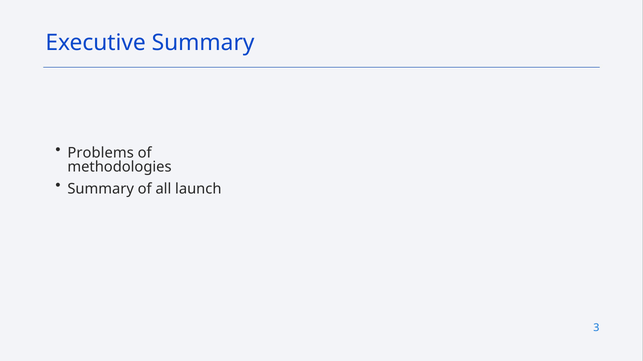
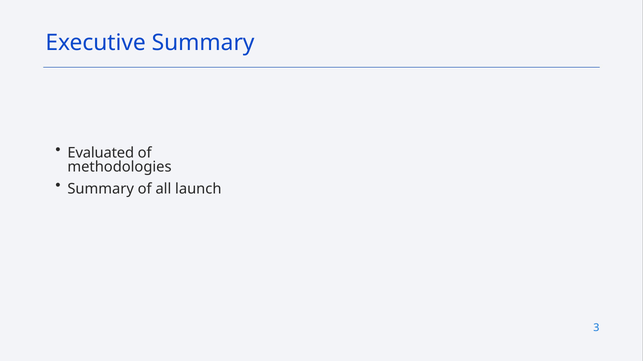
Problems: Problems -> Evaluated (101, 153)
